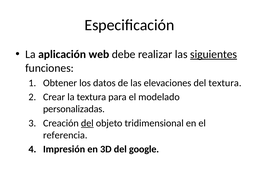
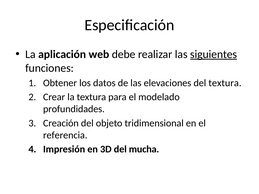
personalizadas: personalizadas -> profundidades (74, 109)
del underline: present -> none (87, 123)
google: google -> mucha (144, 149)
